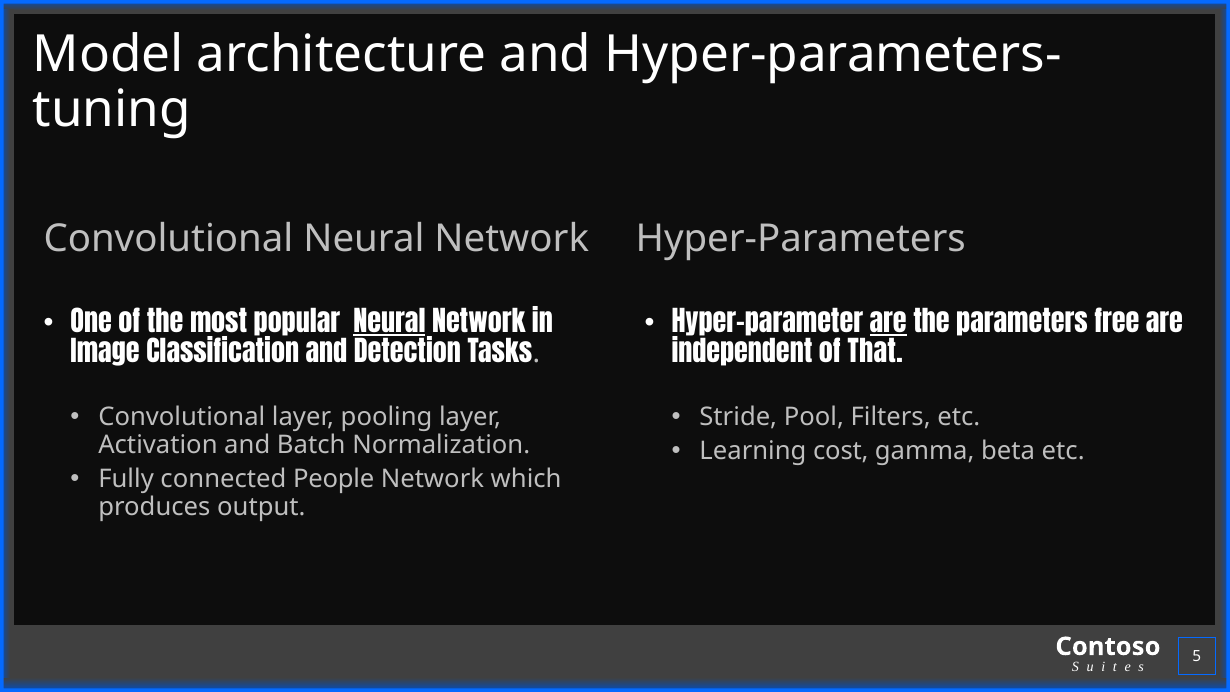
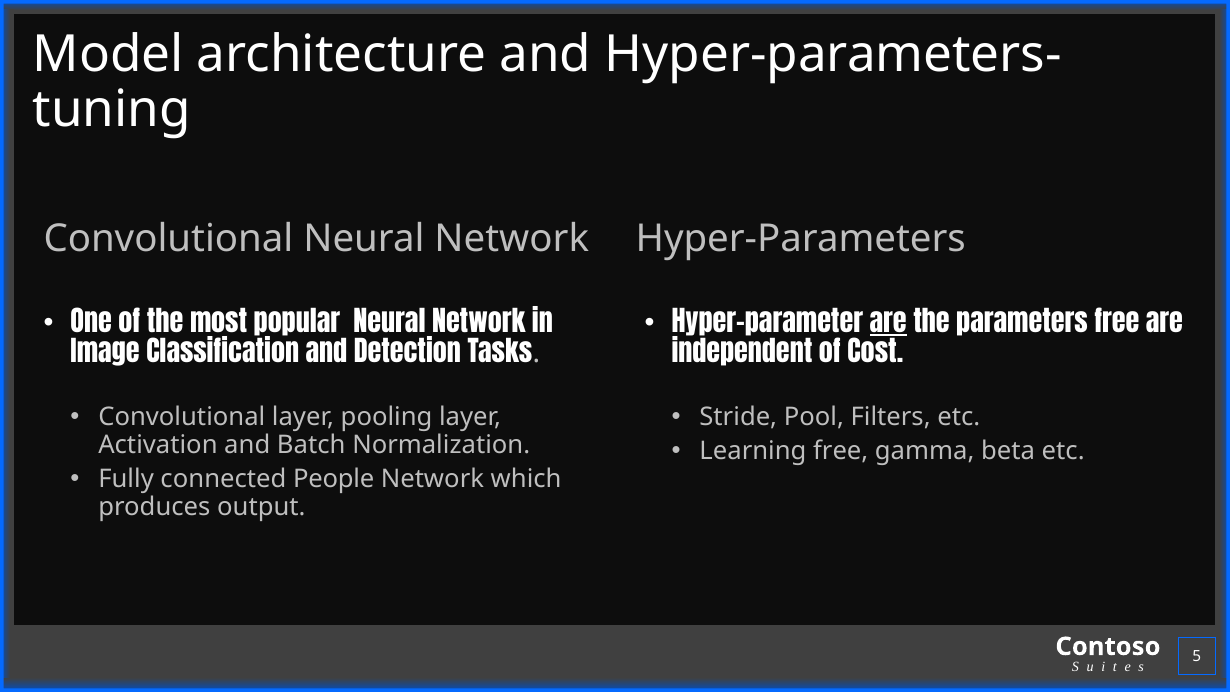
Neural underline: present -> none (389, 323)
That: That -> Cost (875, 354)
Learning cost: cost -> free (841, 451)
